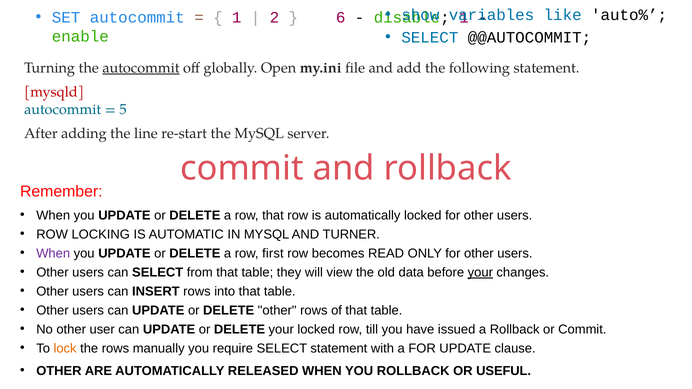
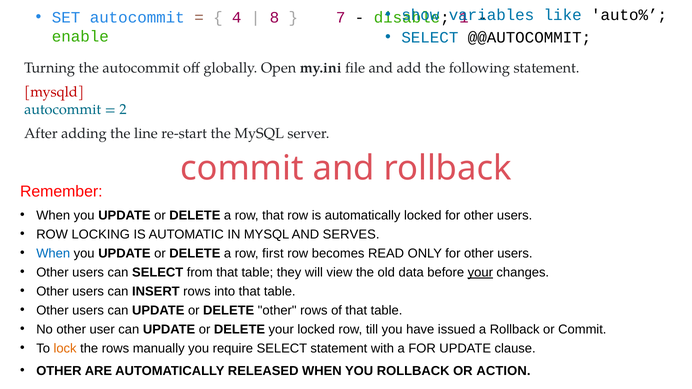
1: 1 -> 4 (237, 17)
2: 2 -> 8 (274, 17)
6: 6 -> 7 (341, 17)
autocommit underline: present -> none (141, 68)
5: 5 -> 2 (123, 109)
TURNER: TURNER -> SERVES (351, 234)
When colour: purple -> blue (53, 253)
USEFUL: USEFUL -> ACTION (503, 371)
